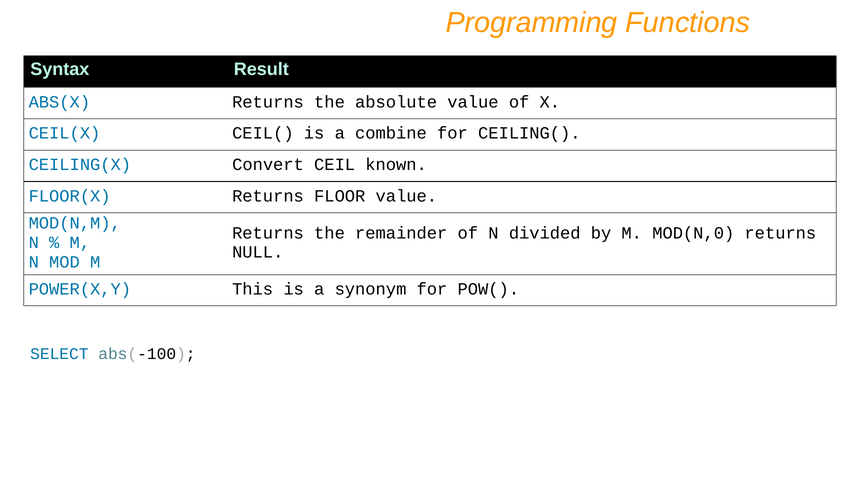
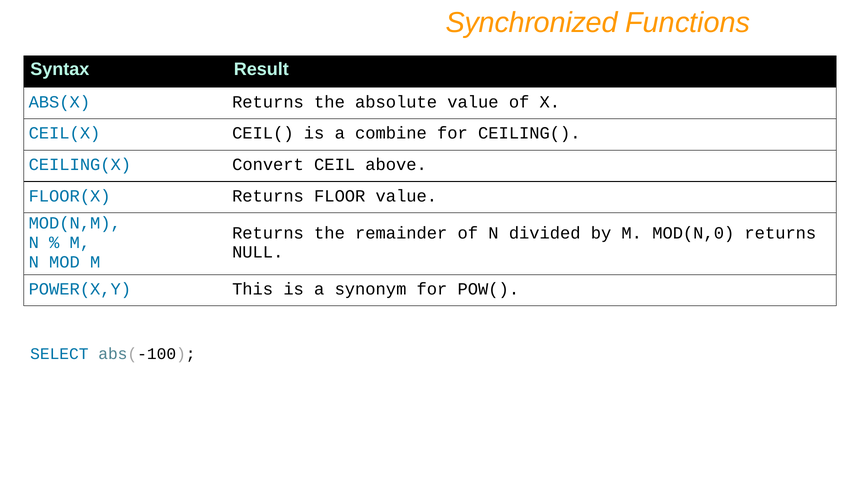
Programming: Programming -> Synchronized (532, 23)
known: known -> above (396, 165)
